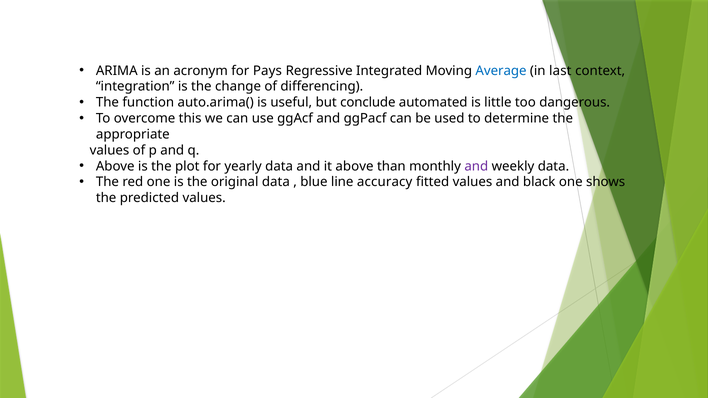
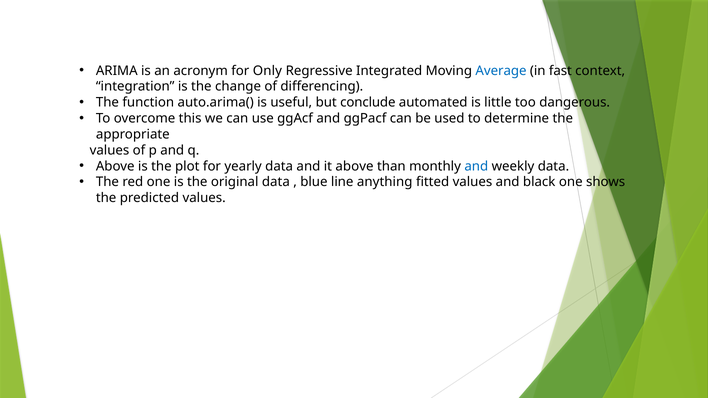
Pays: Pays -> Only (267, 71)
last: last -> fast (560, 71)
and colour: purple -> blue (476, 166)
accuracy: accuracy -> anything (385, 182)
